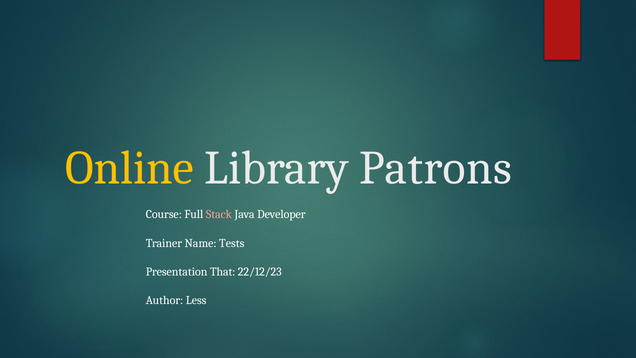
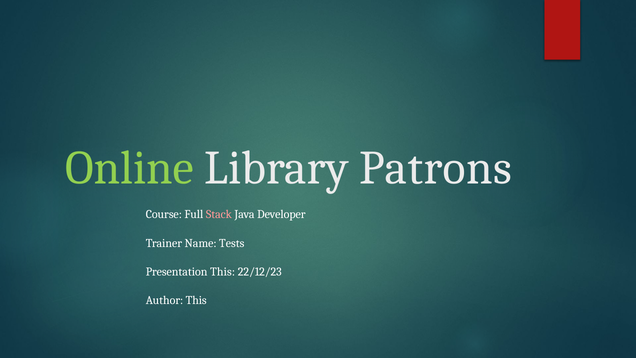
Online colour: yellow -> light green (129, 168)
Presentation That: That -> This (223, 272)
Author Less: Less -> This (196, 300)
